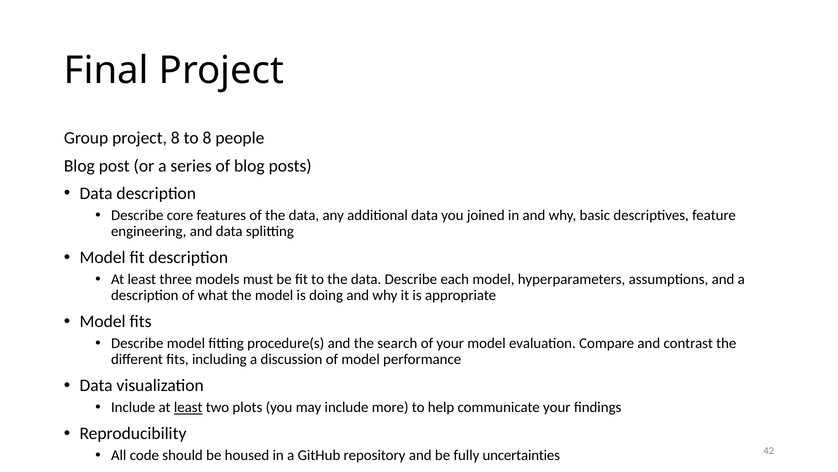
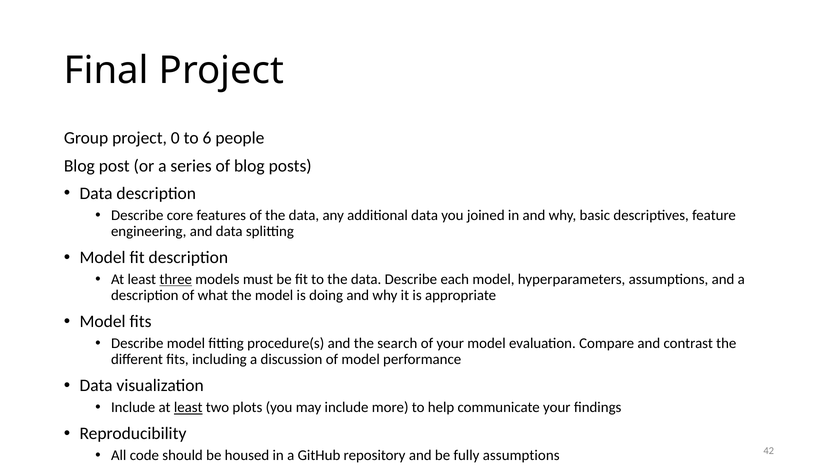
project 8: 8 -> 0 (175, 138)
to 8: 8 -> 6 (207, 138)
three underline: none -> present (176, 279)
fully uncertainties: uncertainties -> assumptions (521, 455)
